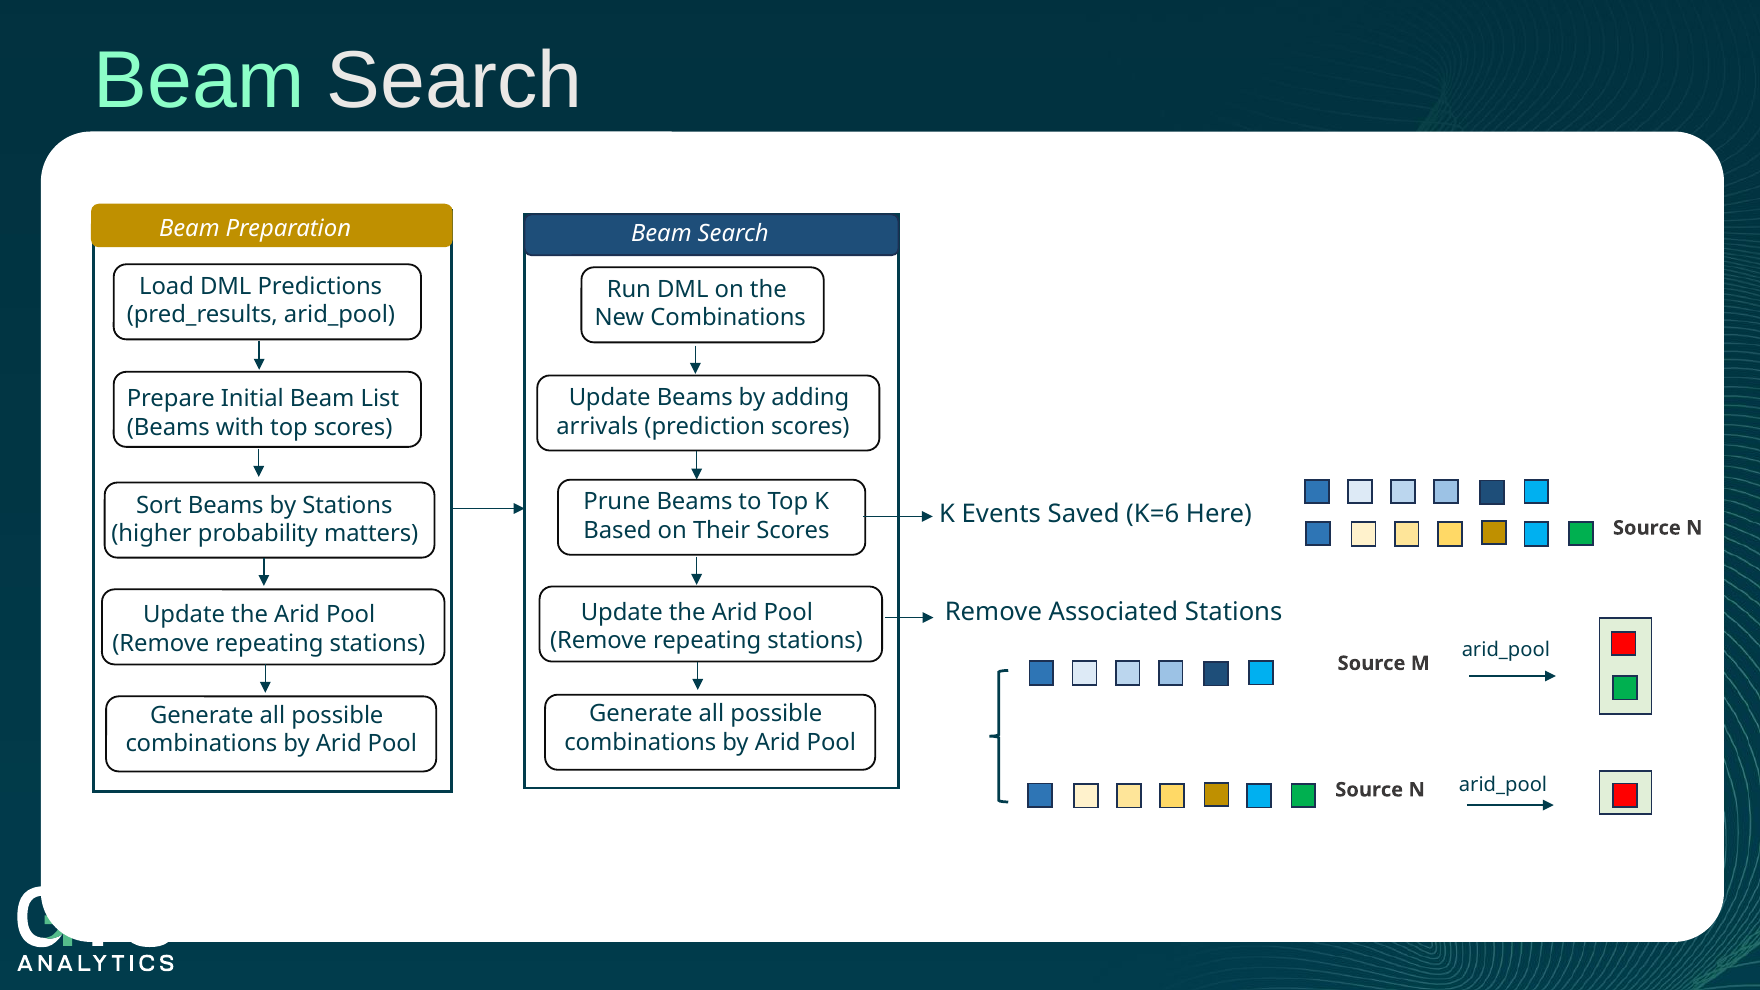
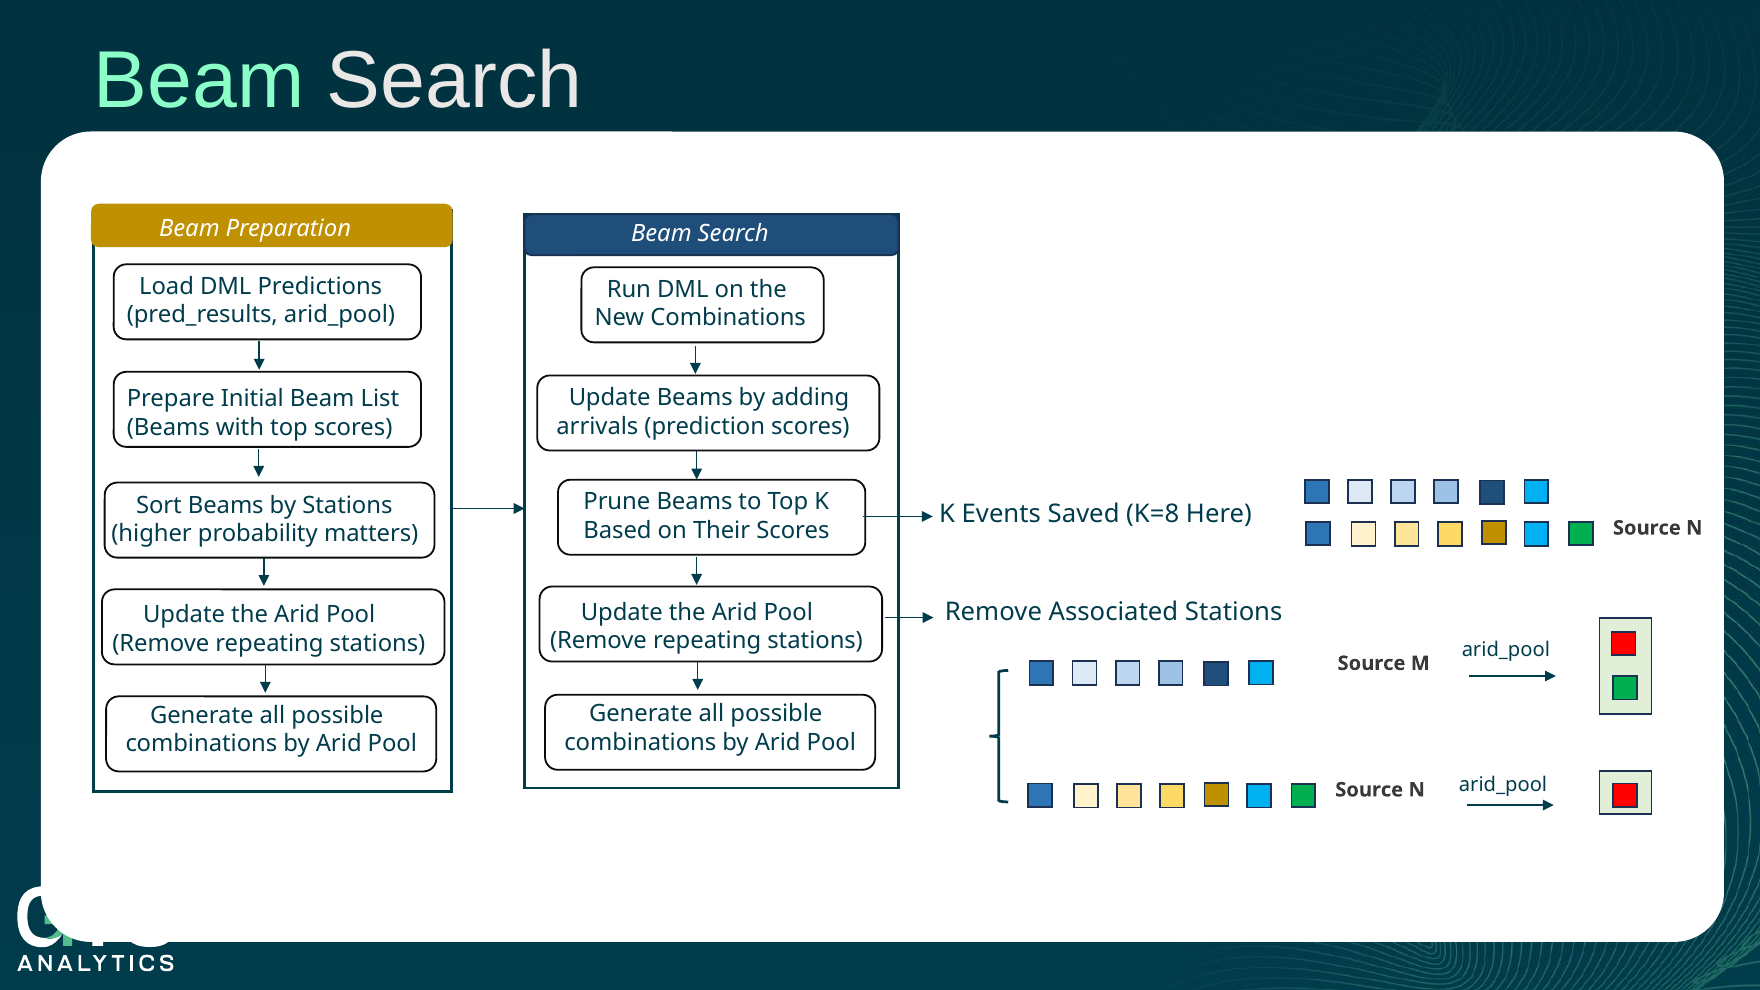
K=6: K=6 -> K=8 (1153, 514)
